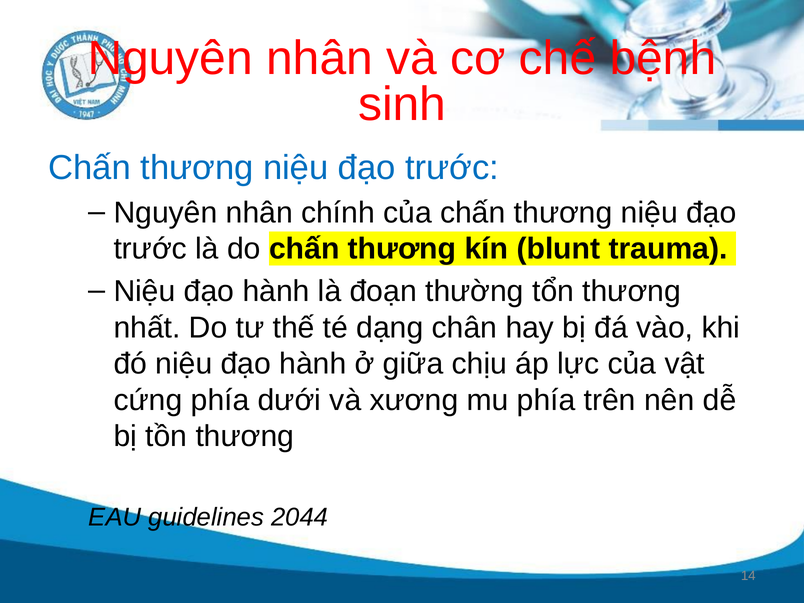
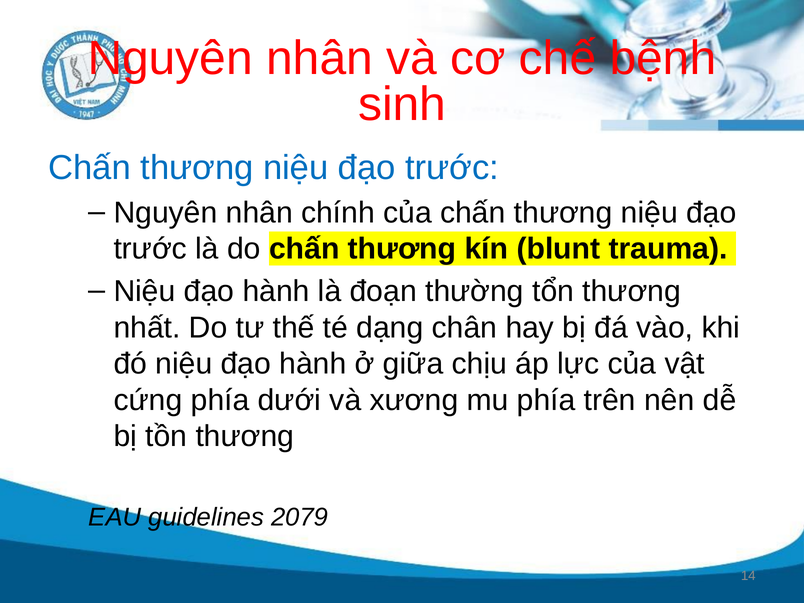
2044: 2044 -> 2079 (300, 517)
